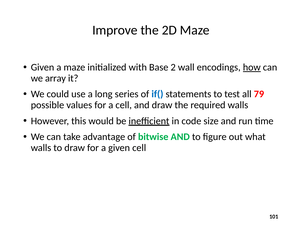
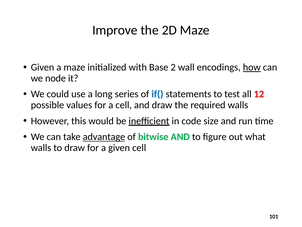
array: array -> node (56, 78)
79: 79 -> 12 (259, 94)
advantage underline: none -> present (104, 137)
